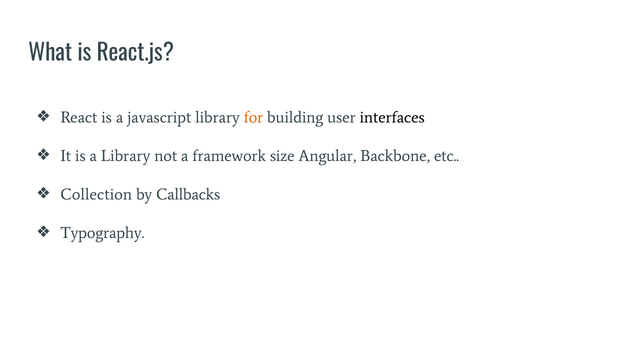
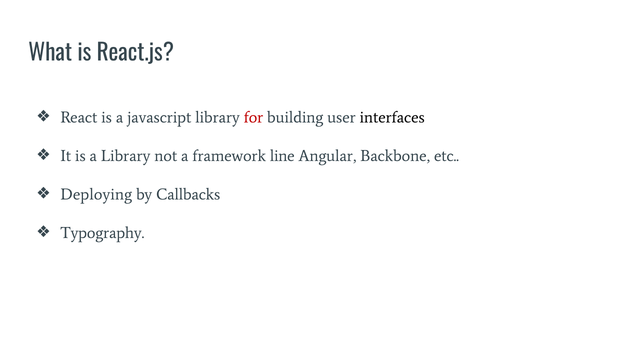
for colour: orange -> red (254, 117)
size: size -> line (282, 156)
Collection: Collection -> Deploying (96, 194)
